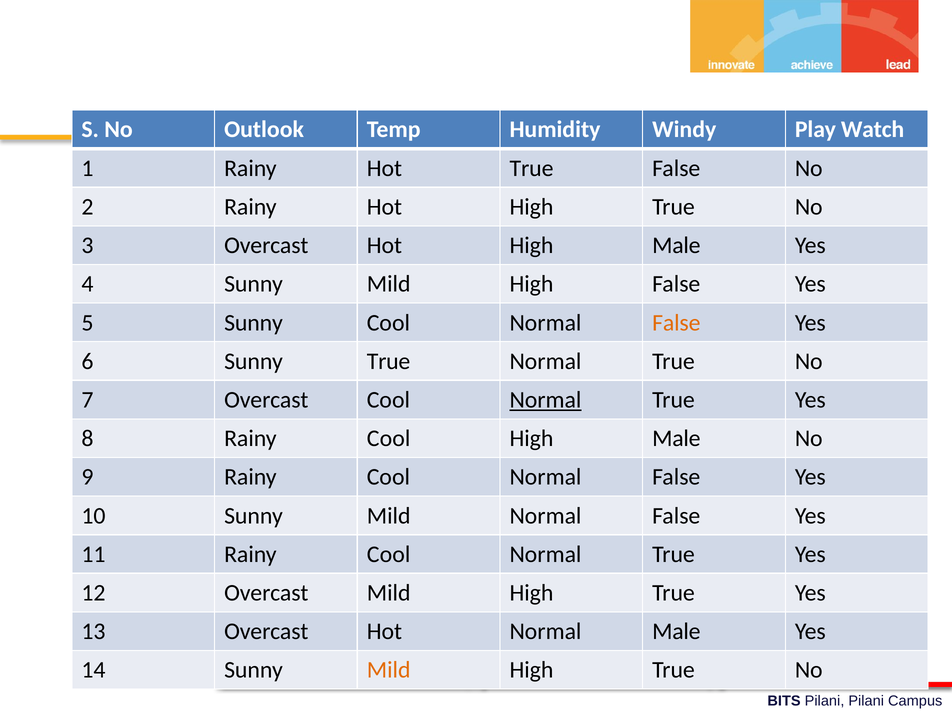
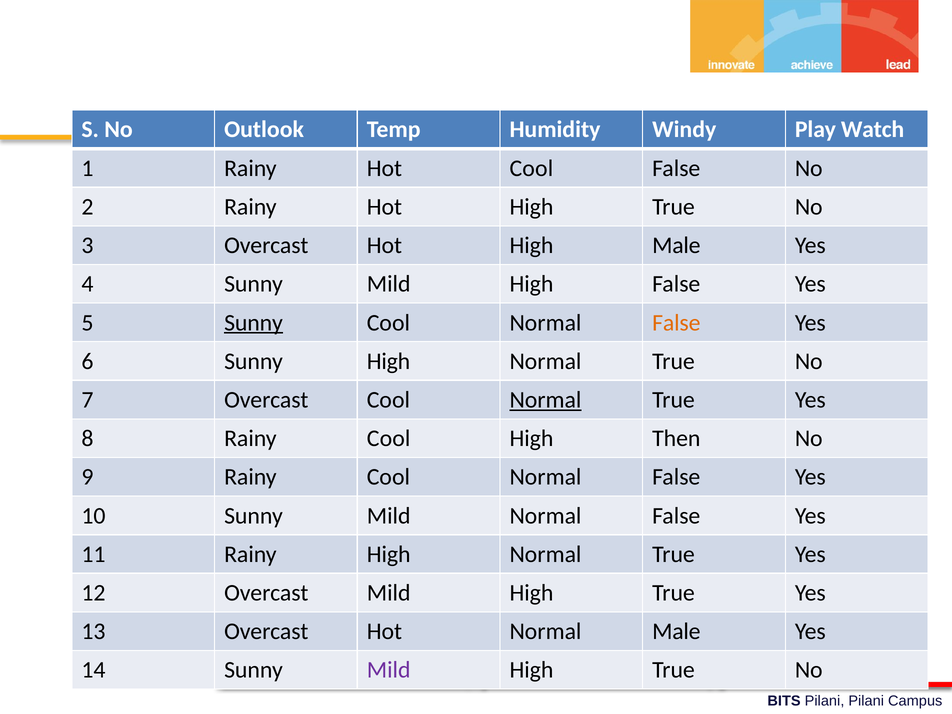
Hot True: True -> Cool (531, 168)
Sunny underline: none -> present (254, 323)
Sunny True: True -> High (389, 361)
Male: Male -> Then (676, 438)
11 Rainy Cool: Cool -> High (389, 554)
Mild colour: orange -> purple (389, 670)
